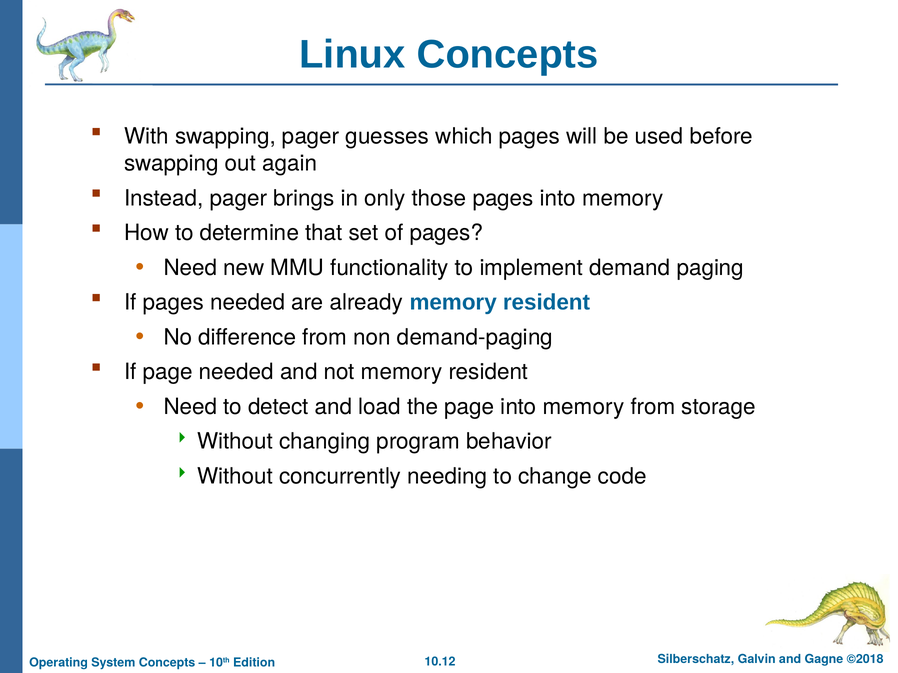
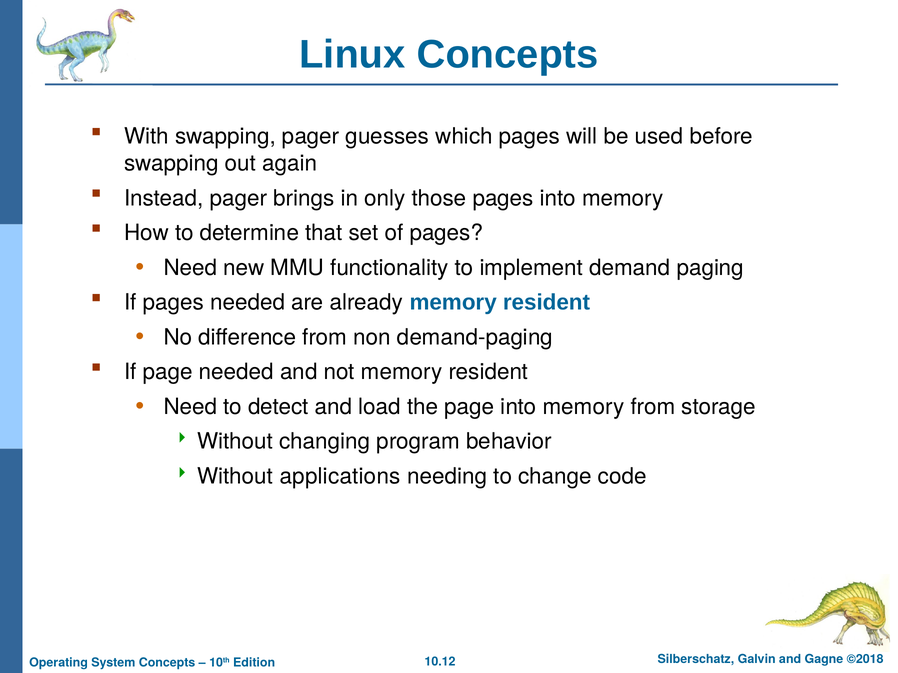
concurrently: concurrently -> applications (340, 477)
